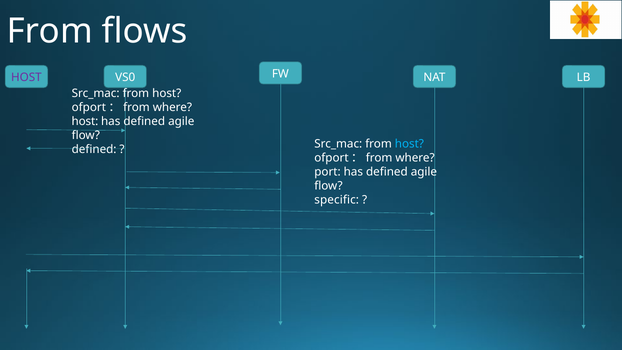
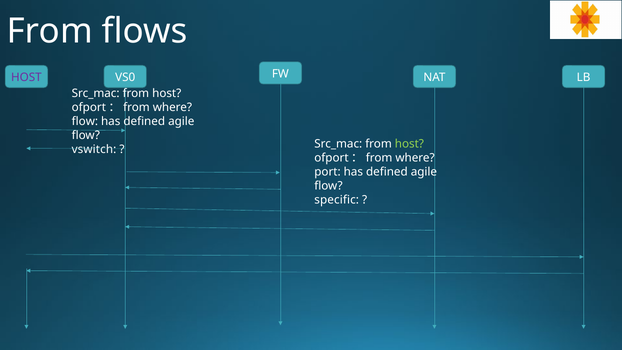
host: host -> flow (85, 121)
host colour: light blue -> light green (409, 144)
defined: defined -> vswitch (94, 149)
